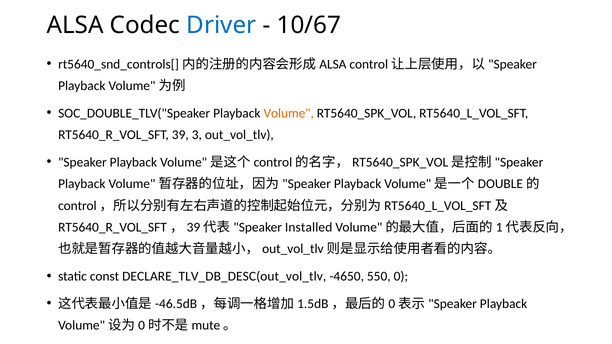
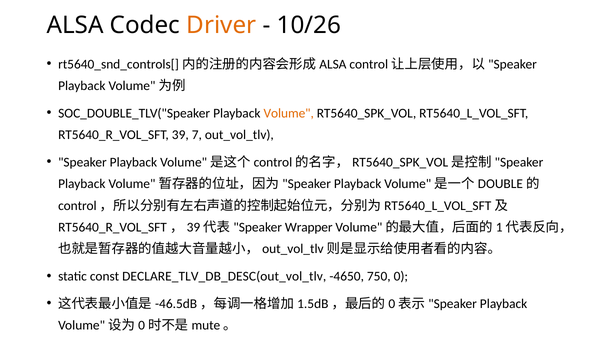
Driver colour: blue -> orange (221, 26)
10/67: 10/67 -> 10/26 (309, 26)
3: 3 -> 7 (197, 135)
Installed: Installed -> Wrapper (309, 227)
550: 550 -> 750 (379, 277)
